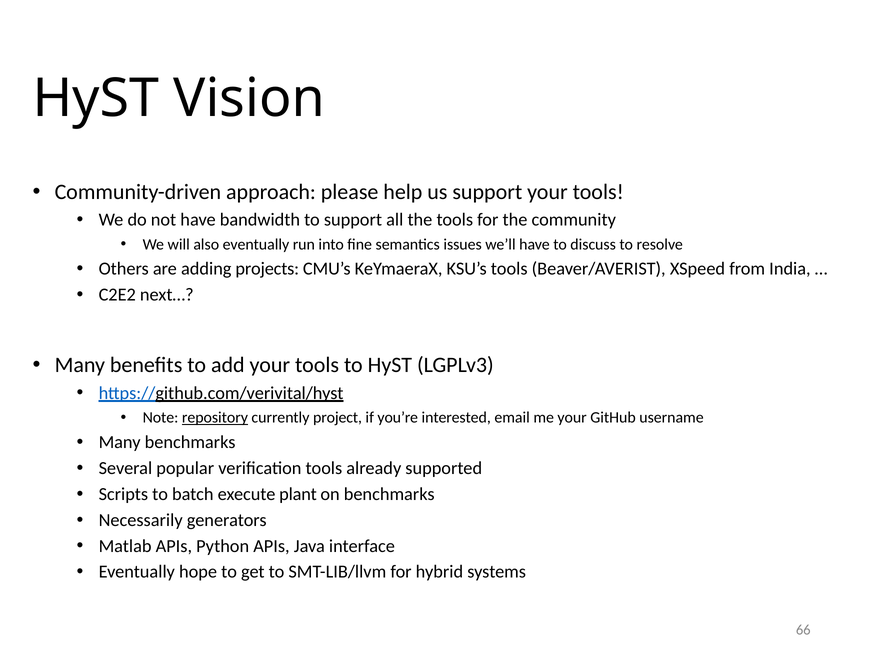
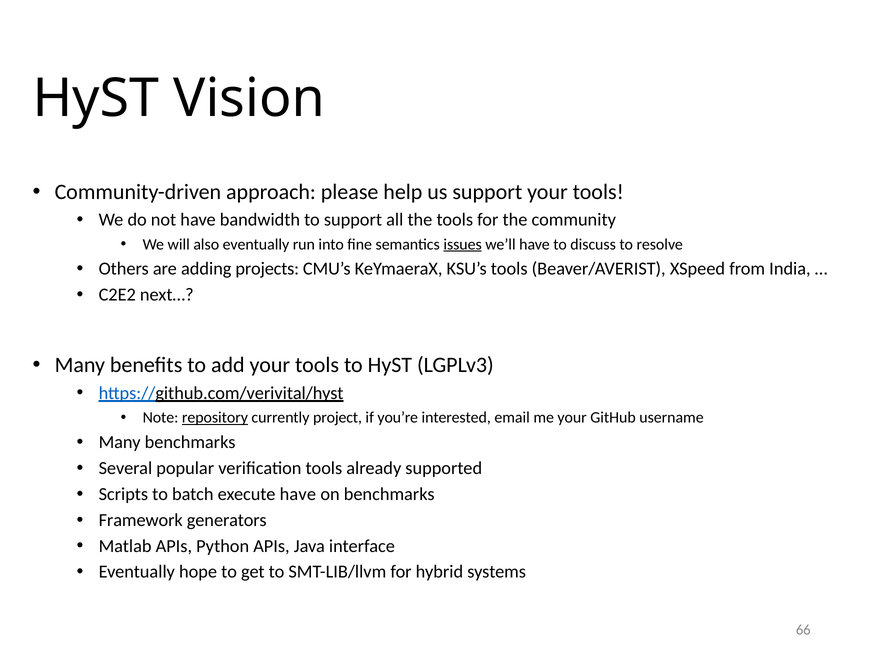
issues underline: none -> present (463, 244)
execute plant: plant -> have (298, 494)
Necessarily: Necessarily -> Framework (141, 520)
